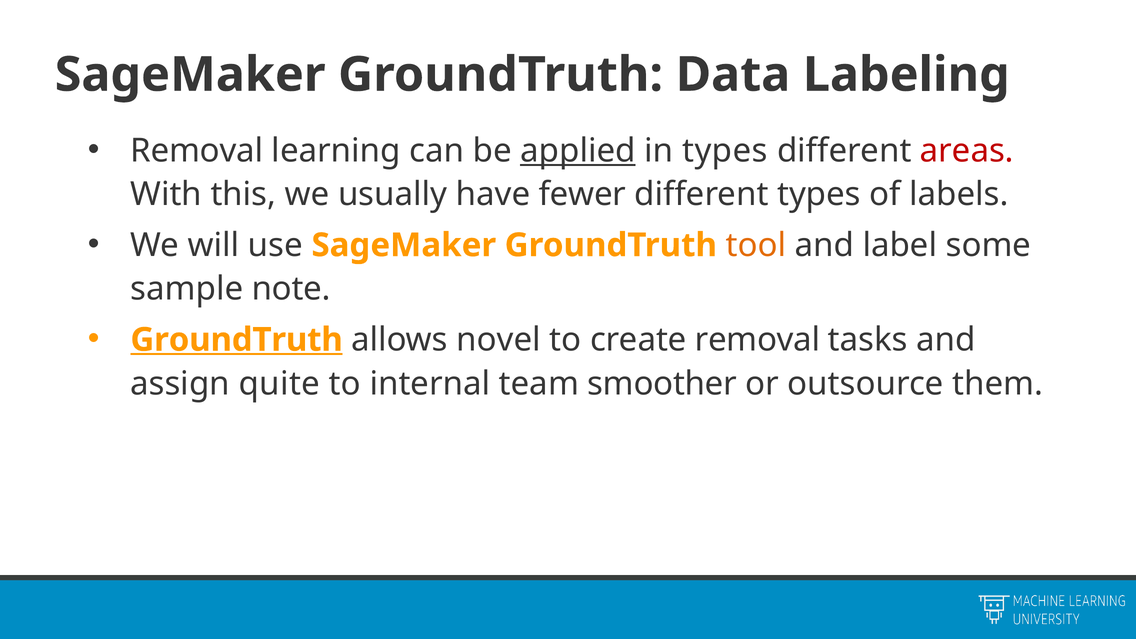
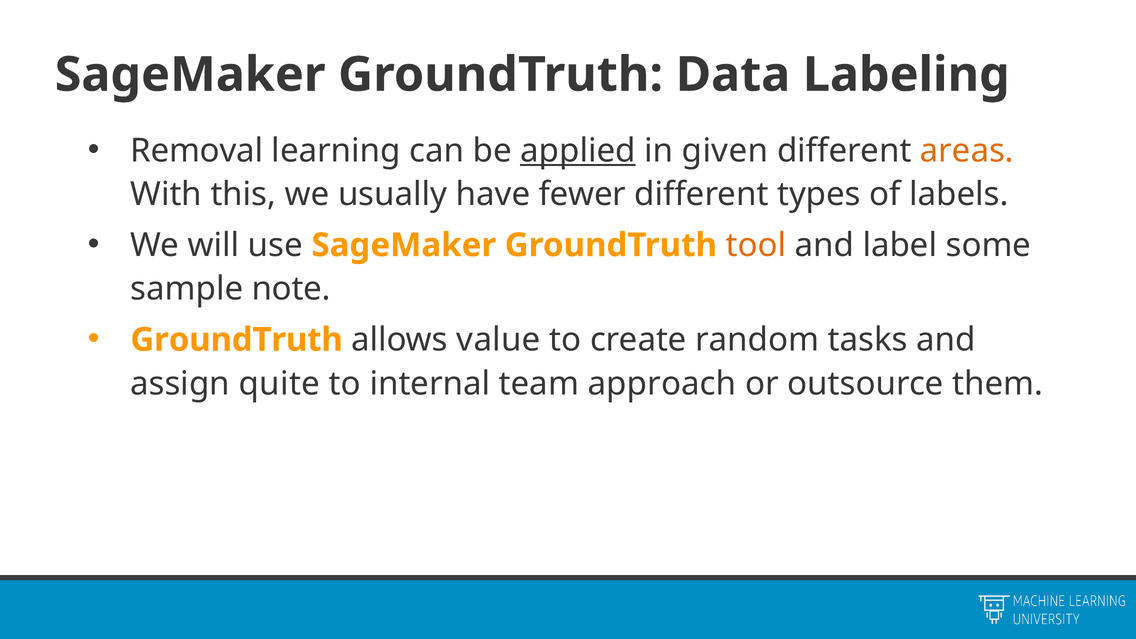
in types: types -> given (725, 151)
areas colour: red -> orange (967, 151)
GroundTruth underline: present -> none (237, 340)
novel: novel -> value (499, 340)
create removal: removal -> random (757, 340)
smoother: smoother -> approach (662, 384)
